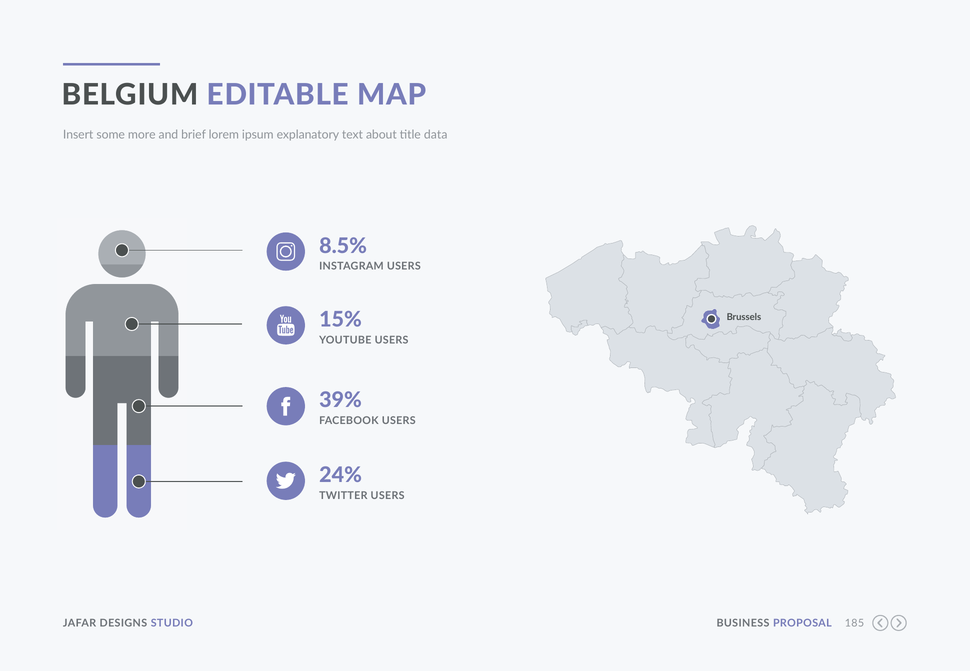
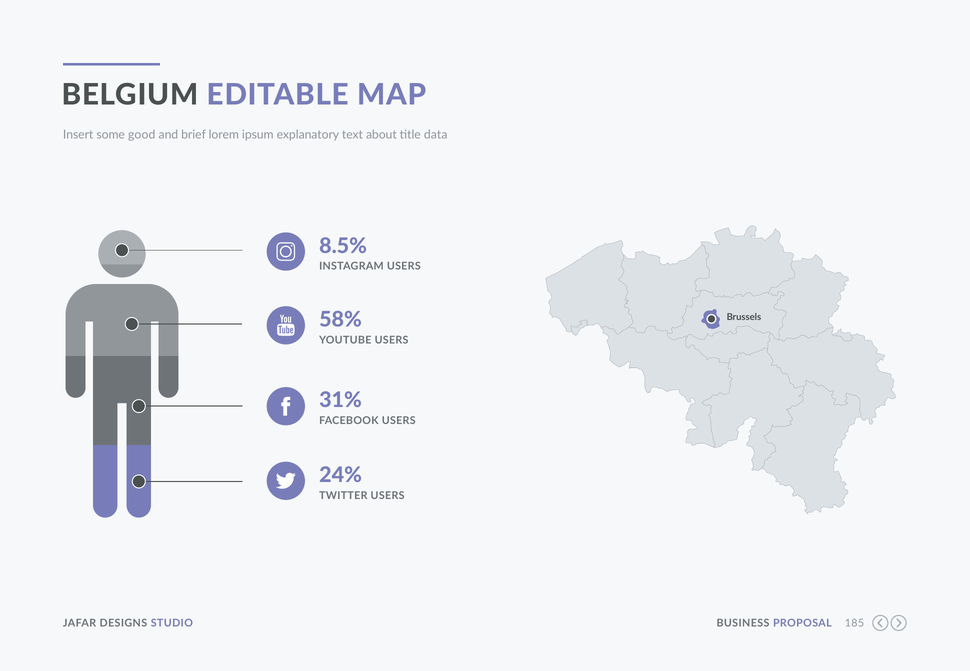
more: more -> good (142, 135)
15%: 15% -> 58% (341, 320)
39%: 39% -> 31% (341, 400)
